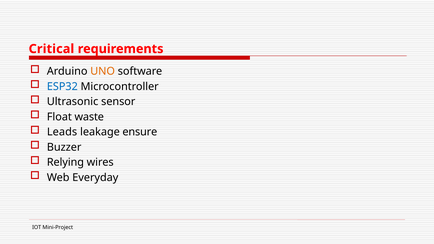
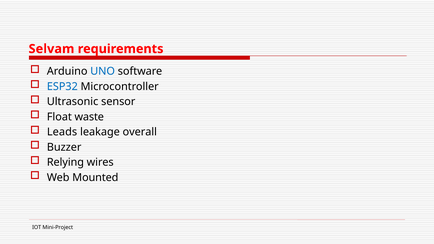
Critical: Critical -> Selvam (51, 49)
UNO colour: orange -> blue (103, 71)
ensure: ensure -> overall (140, 132)
Everyday: Everyday -> Mounted (95, 178)
